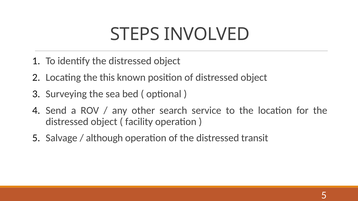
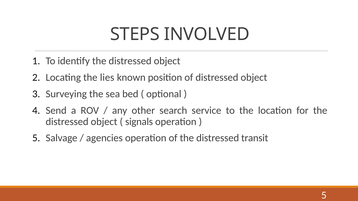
this: this -> lies (107, 78)
facility: facility -> signals (139, 122)
although: although -> agencies (104, 138)
